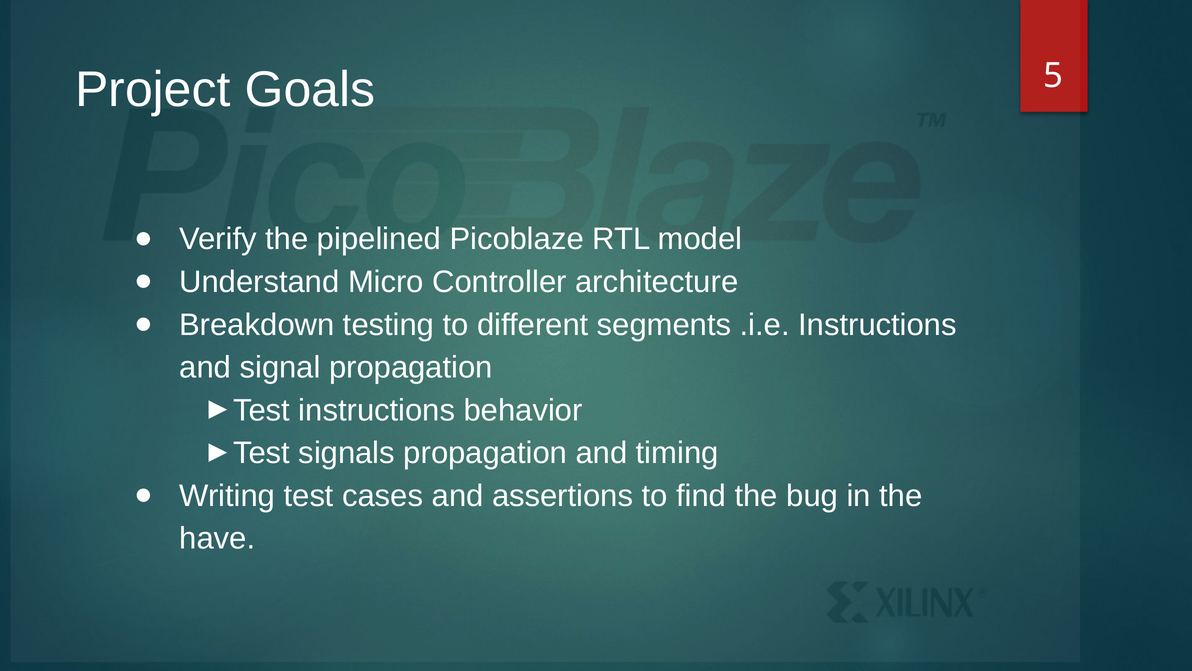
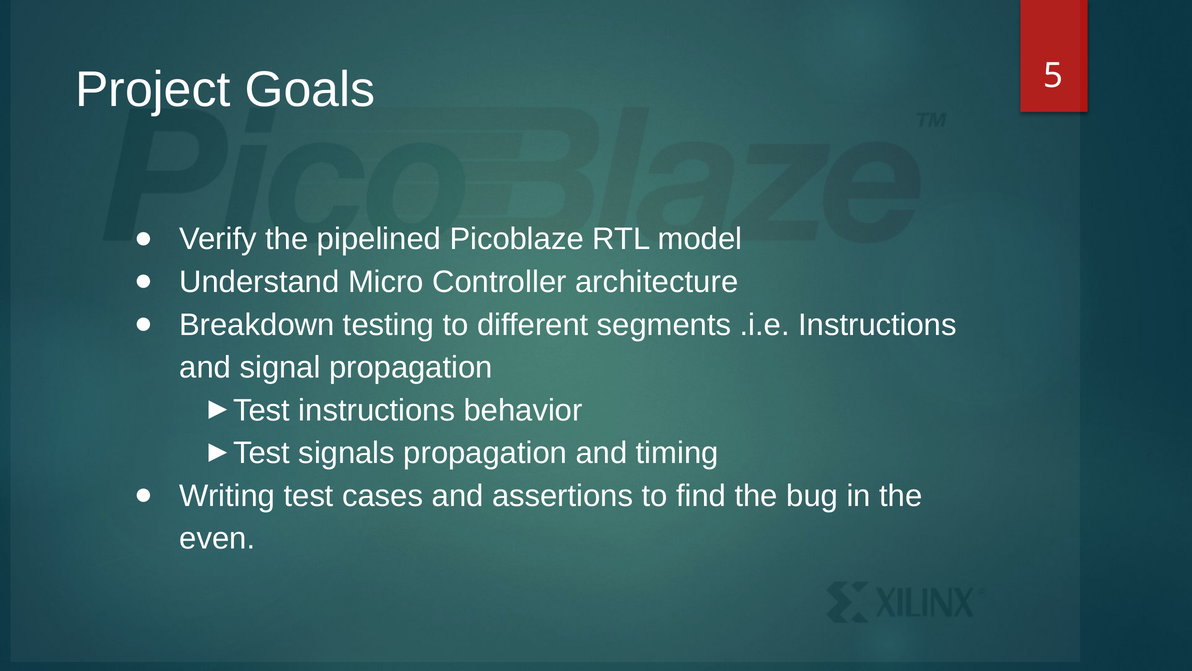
have: have -> even (217, 538)
